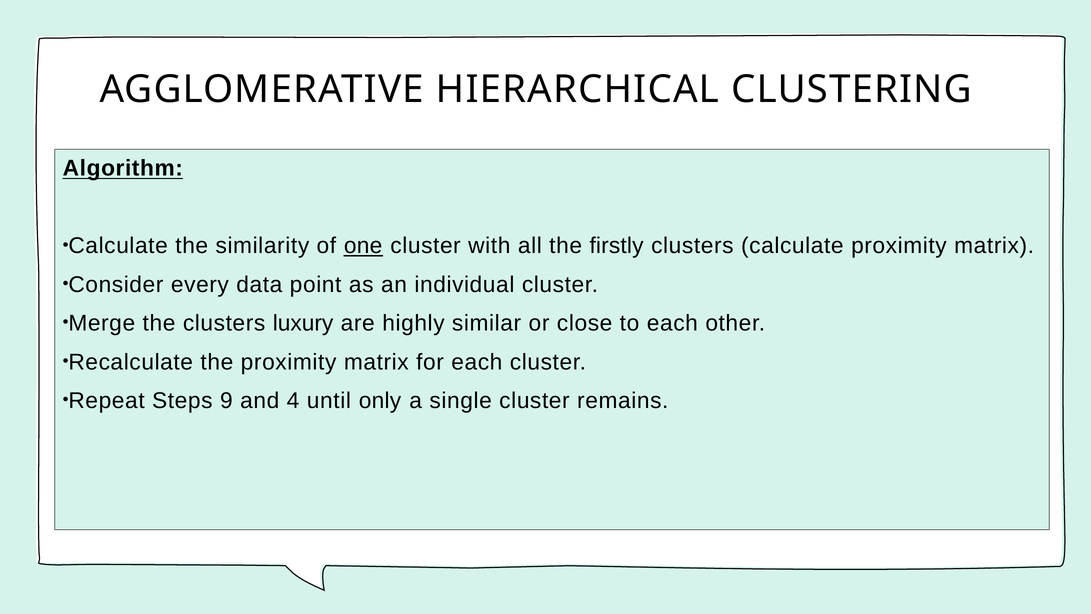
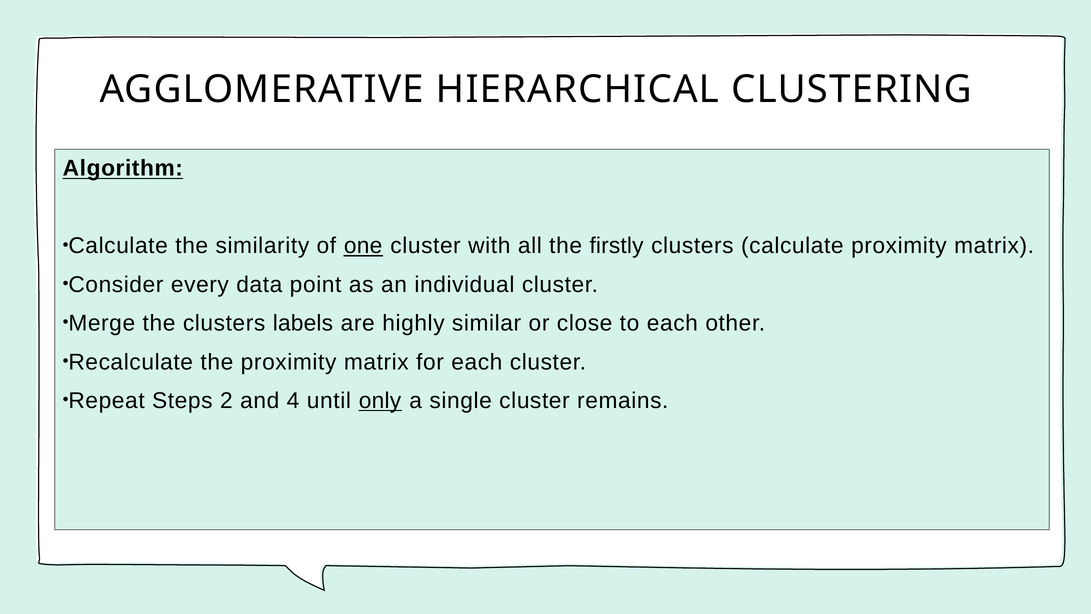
luxury: luxury -> labels (303, 323)
9: 9 -> 2 (226, 401)
only underline: none -> present (380, 401)
